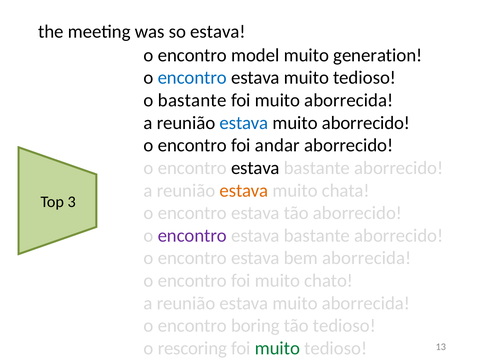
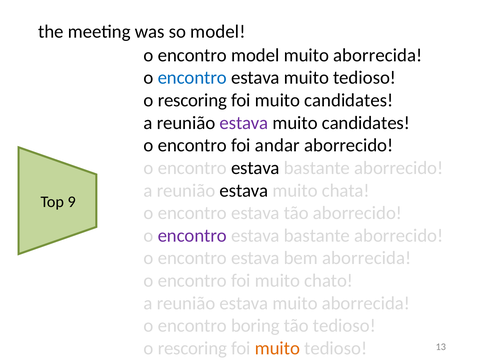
so estava: estava -> model (218, 32)
generation: generation -> aborrecida (378, 55)
bastante: bastante -> rescoring (192, 100)
foi muito aborrecida: aborrecida -> candidates (349, 100)
estava colour: blue -> purple (244, 123)
aborrecido: aborrecido -> candidates (366, 123)
estava colour: orange -> black (244, 190)
3: 3 -> 9 (72, 202)
muito colour: green -> orange (277, 348)
